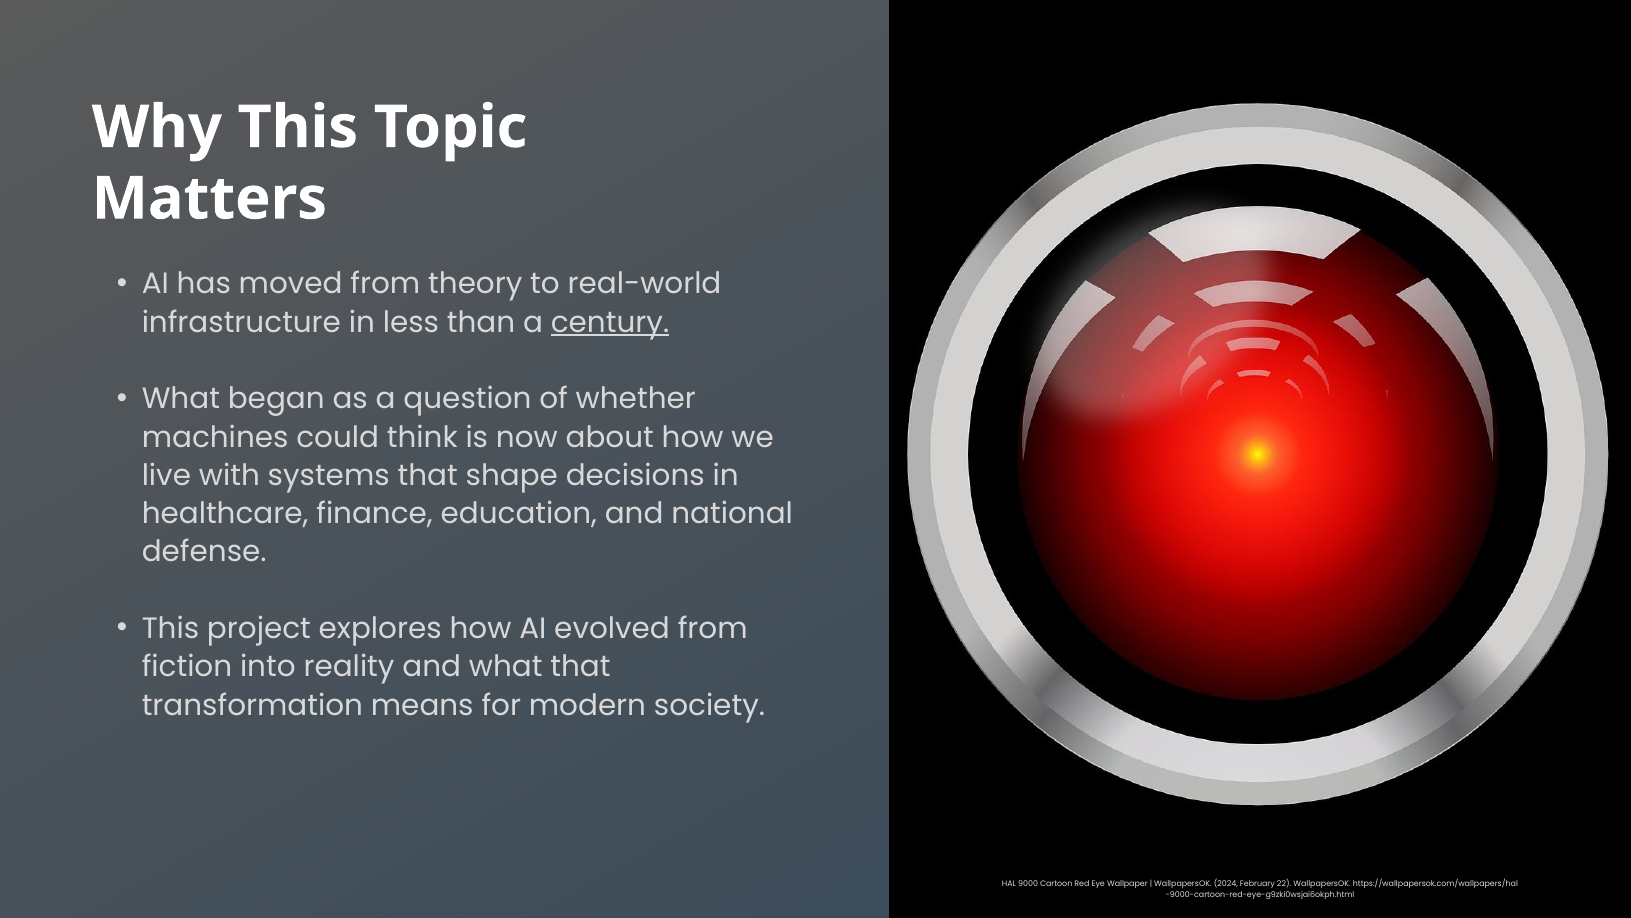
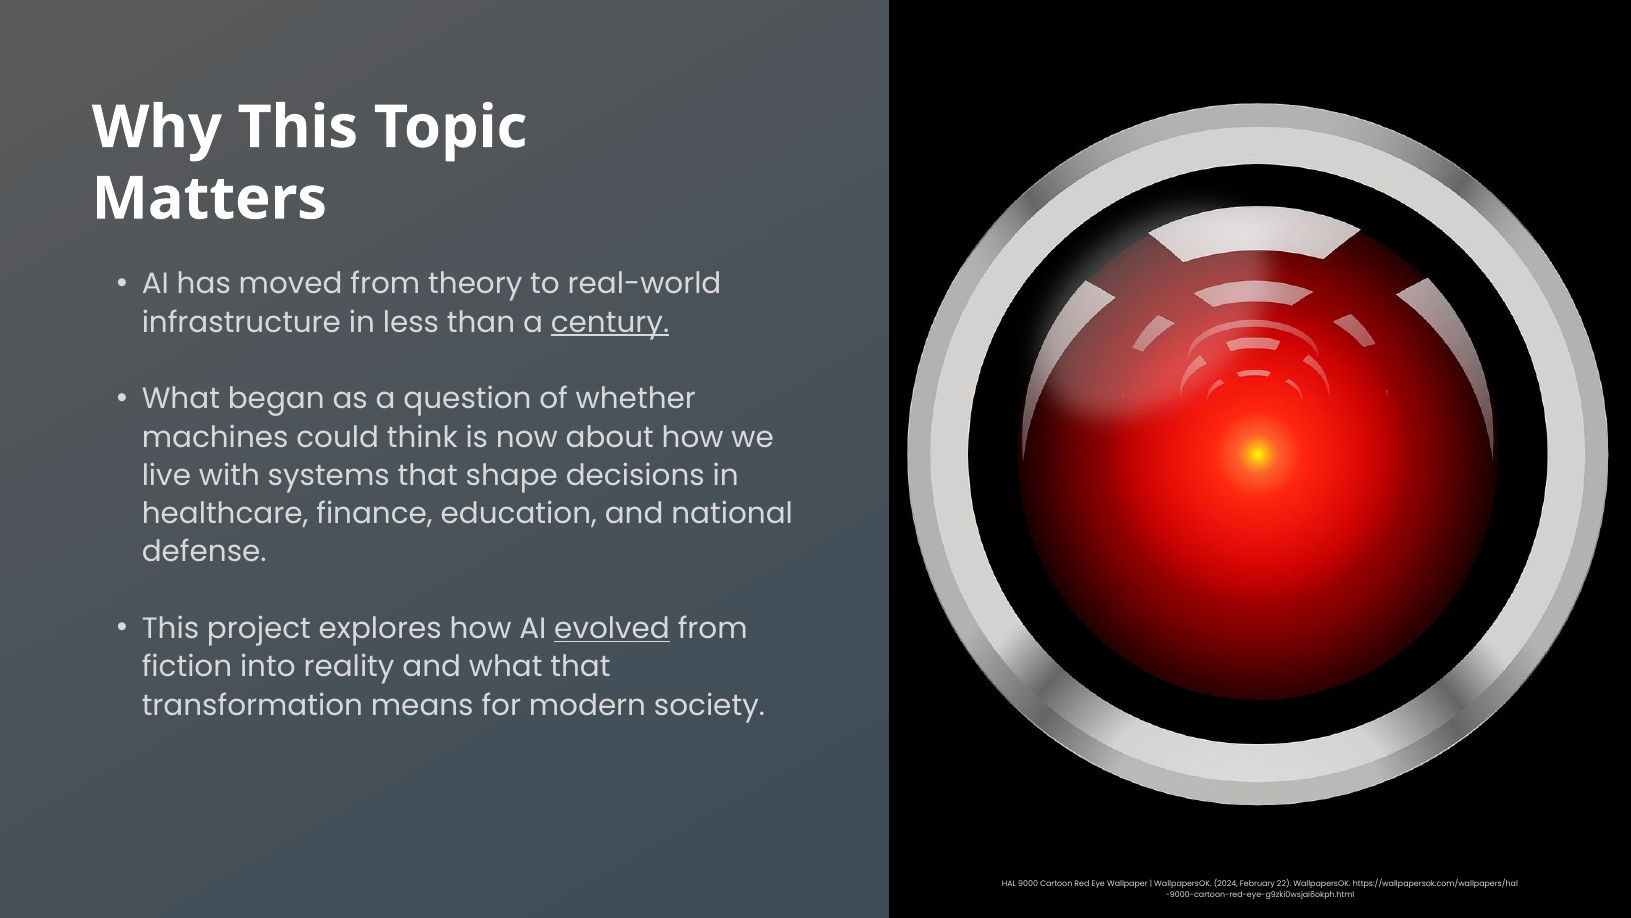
evolved underline: none -> present (612, 628)
